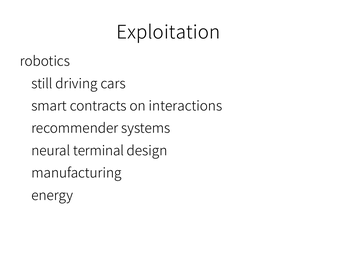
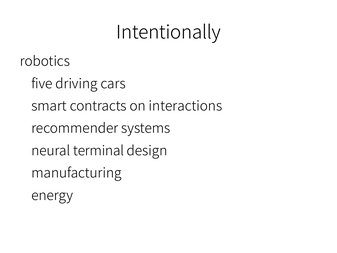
Exploitation: Exploitation -> Intentionally (169, 32)
still: still -> five (42, 84)
